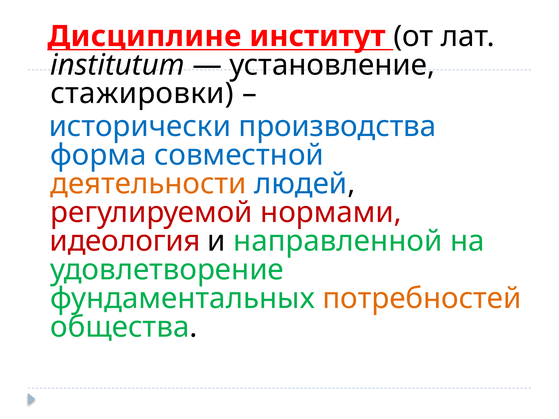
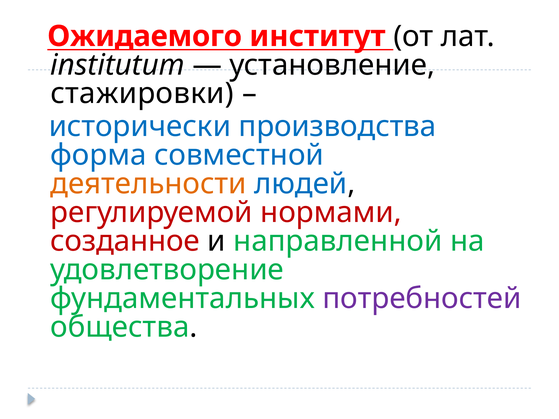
Дисциплине: Дисциплине -> Ожидаемого (145, 36)
идеология: идеология -> созданное (125, 241)
потребностей colour: orange -> purple (422, 299)
